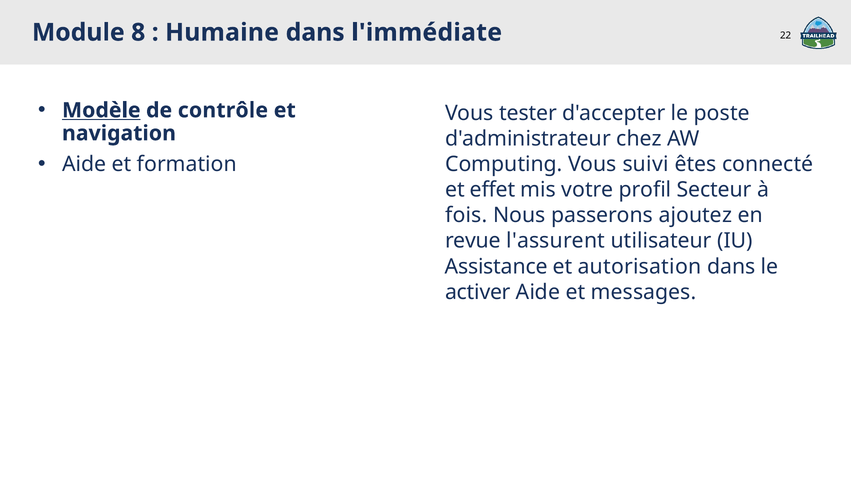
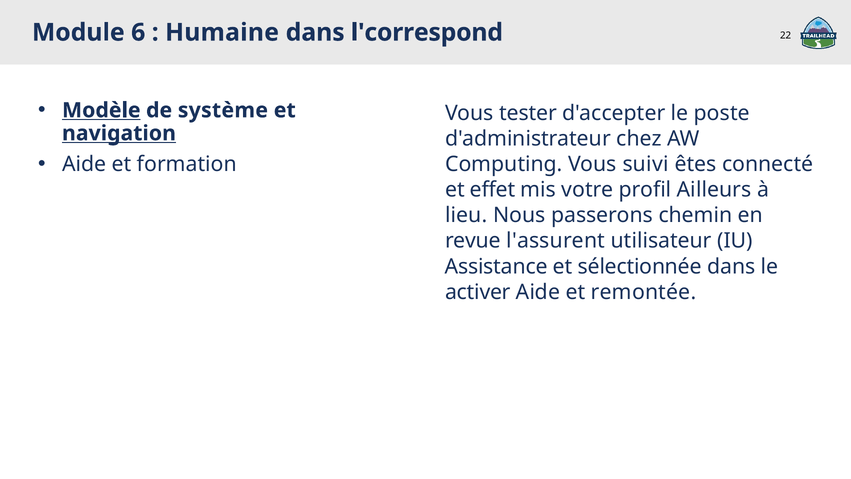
8: 8 -> 6 (138, 32)
l'immédiate: l'immédiate -> l'correspond (427, 32)
contrôle: contrôle -> système (223, 110)
navigation underline: none -> present (119, 133)
Secteur: Secteur -> Ailleurs (714, 190)
fois: fois -> lieu (466, 215)
ajoutez: ajoutez -> chemin (695, 215)
autorisation: autorisation -> sélectionnée (640, 266)
messages: messages -> remontée (644, 292)
